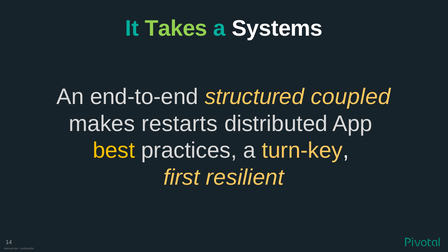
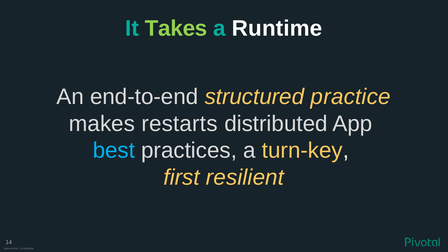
Systems: Systems -> Runtime (277, 28)
coupled: coupled -> practice (351, 97)
best colour: yellow -> light blue (114, 151)
